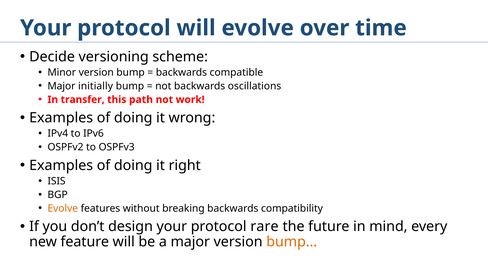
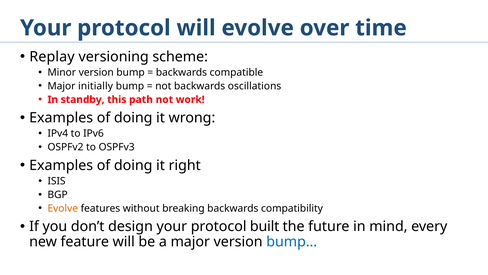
Decide: Decide -> Replay (52, 57)
transfer: transfer -> standby (83, 99)
rare: rare -> built (265, 226)
bump… colour: orange -> blue (292, 241)
